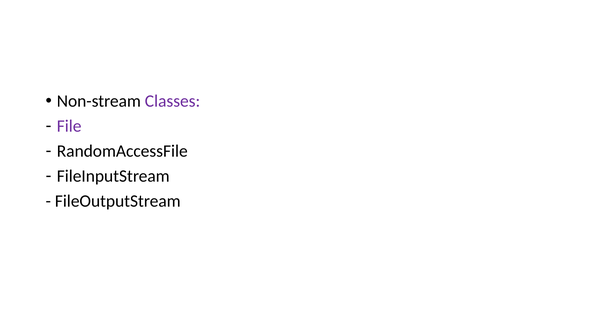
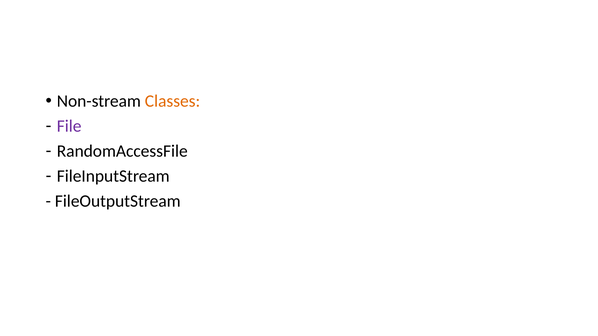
Classes colour: purple -> orange (173, 101)
